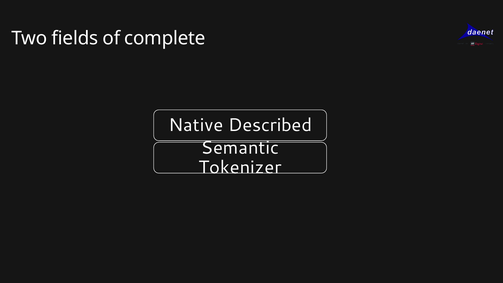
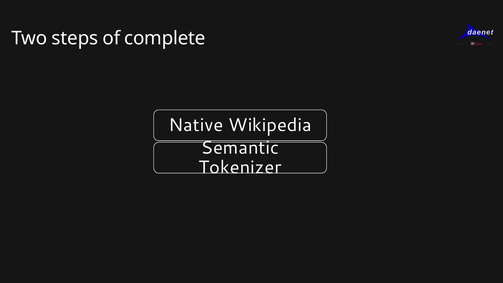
fields: fields -> steps (75, 38)
Described: Described -> Wikipedia (270, 125)
